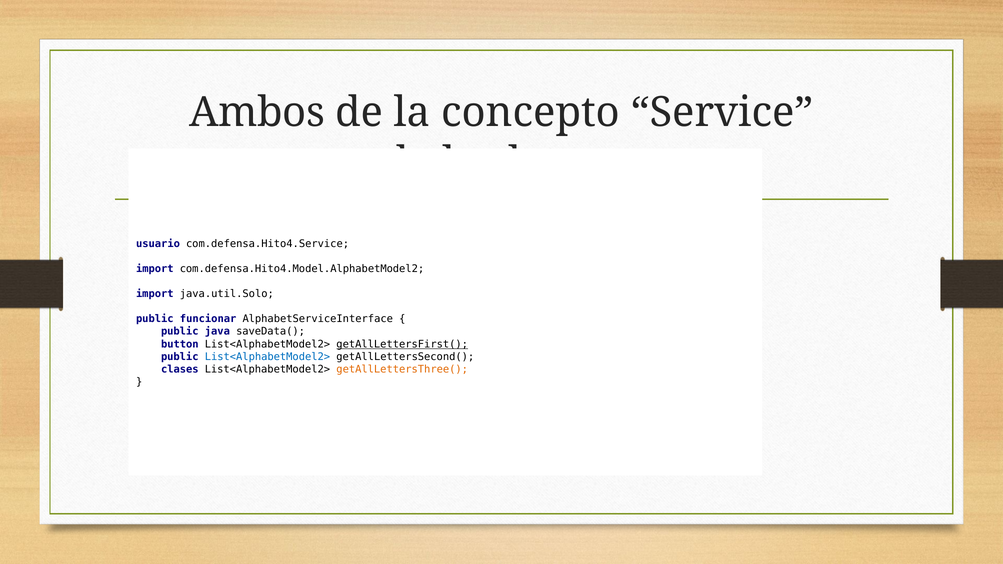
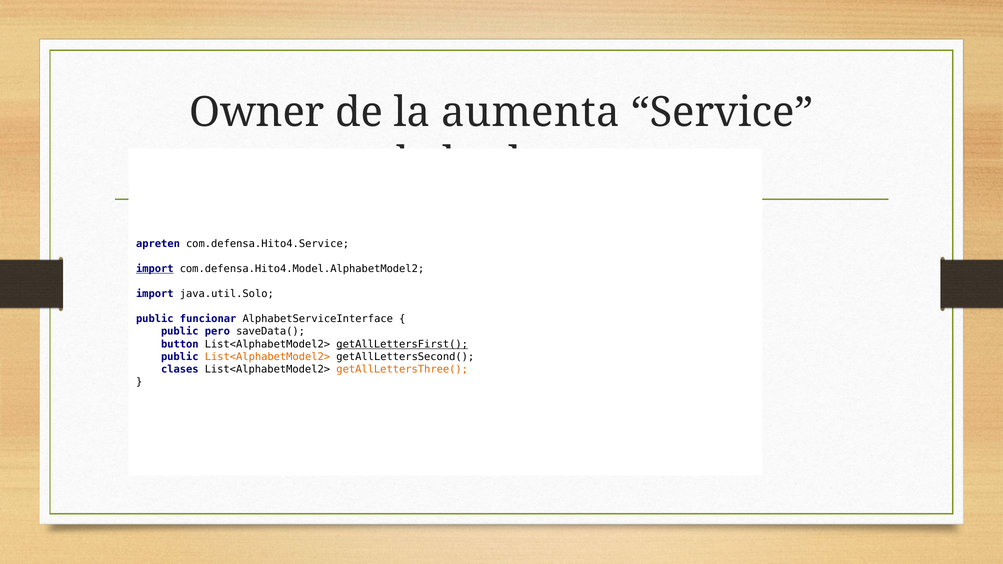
Ambos: Ambos -> Owner (257, 113)
concepto: concepto -> aumenta (530, 113)
usuario: usuario -> apreten (158, 244)
import underline: none -> present (155, 269)
java: java -> pero (217, 332)
List<AlphabetModel2> colour: blue -> orange (267, 357)
